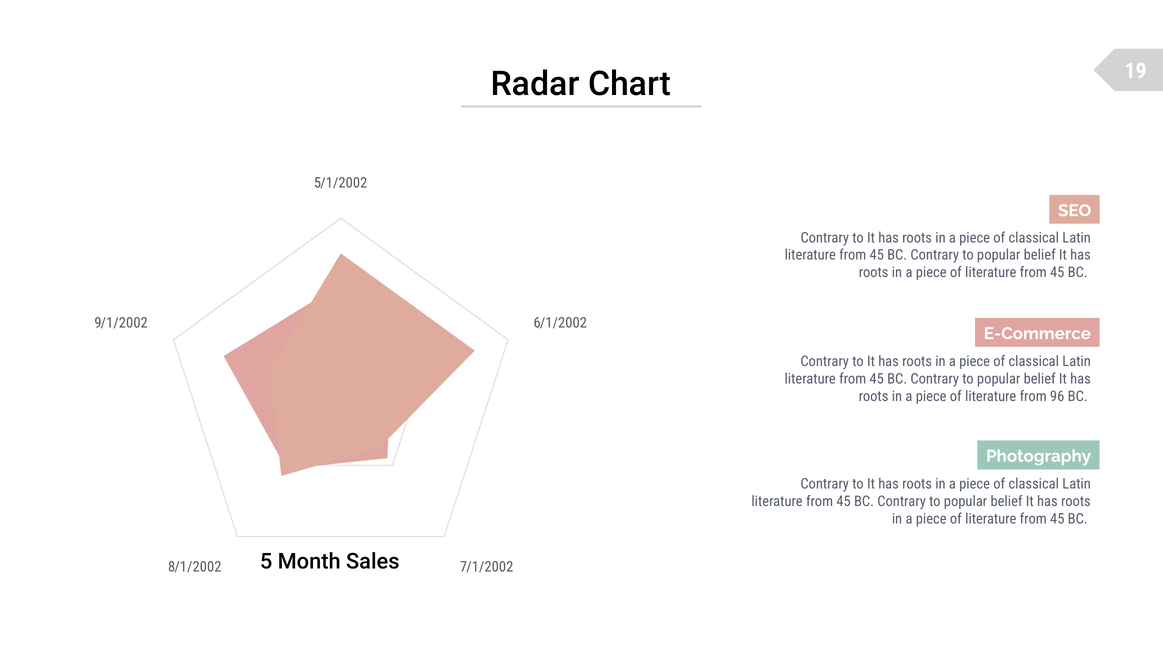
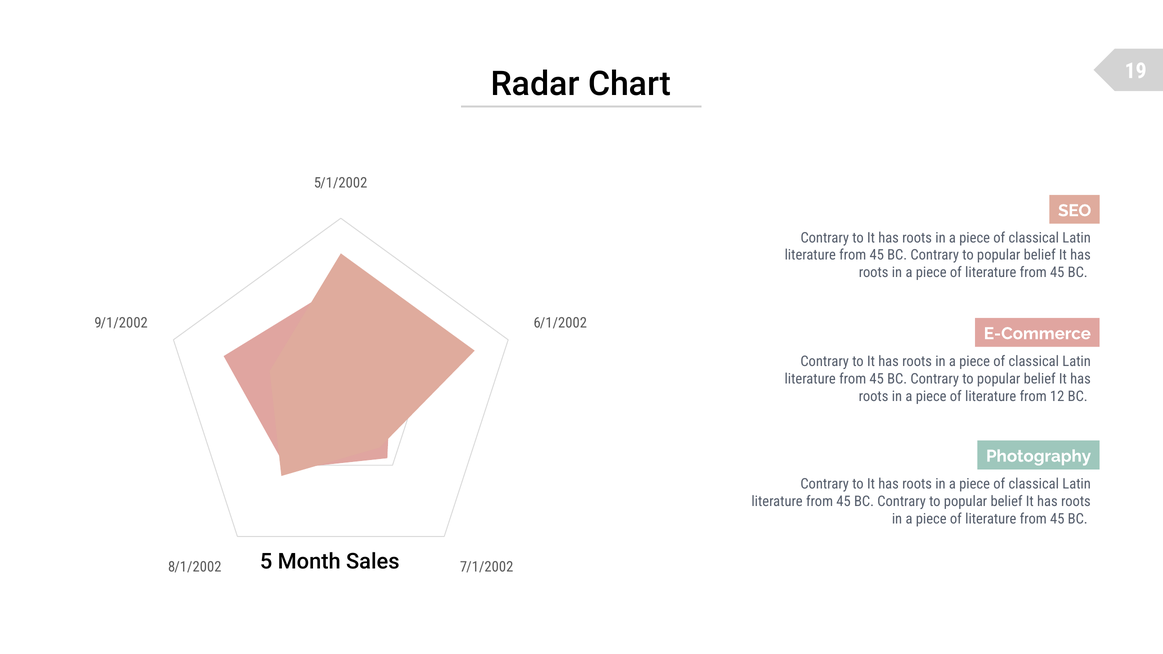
96: 96 -> 12 (1057, 397)
